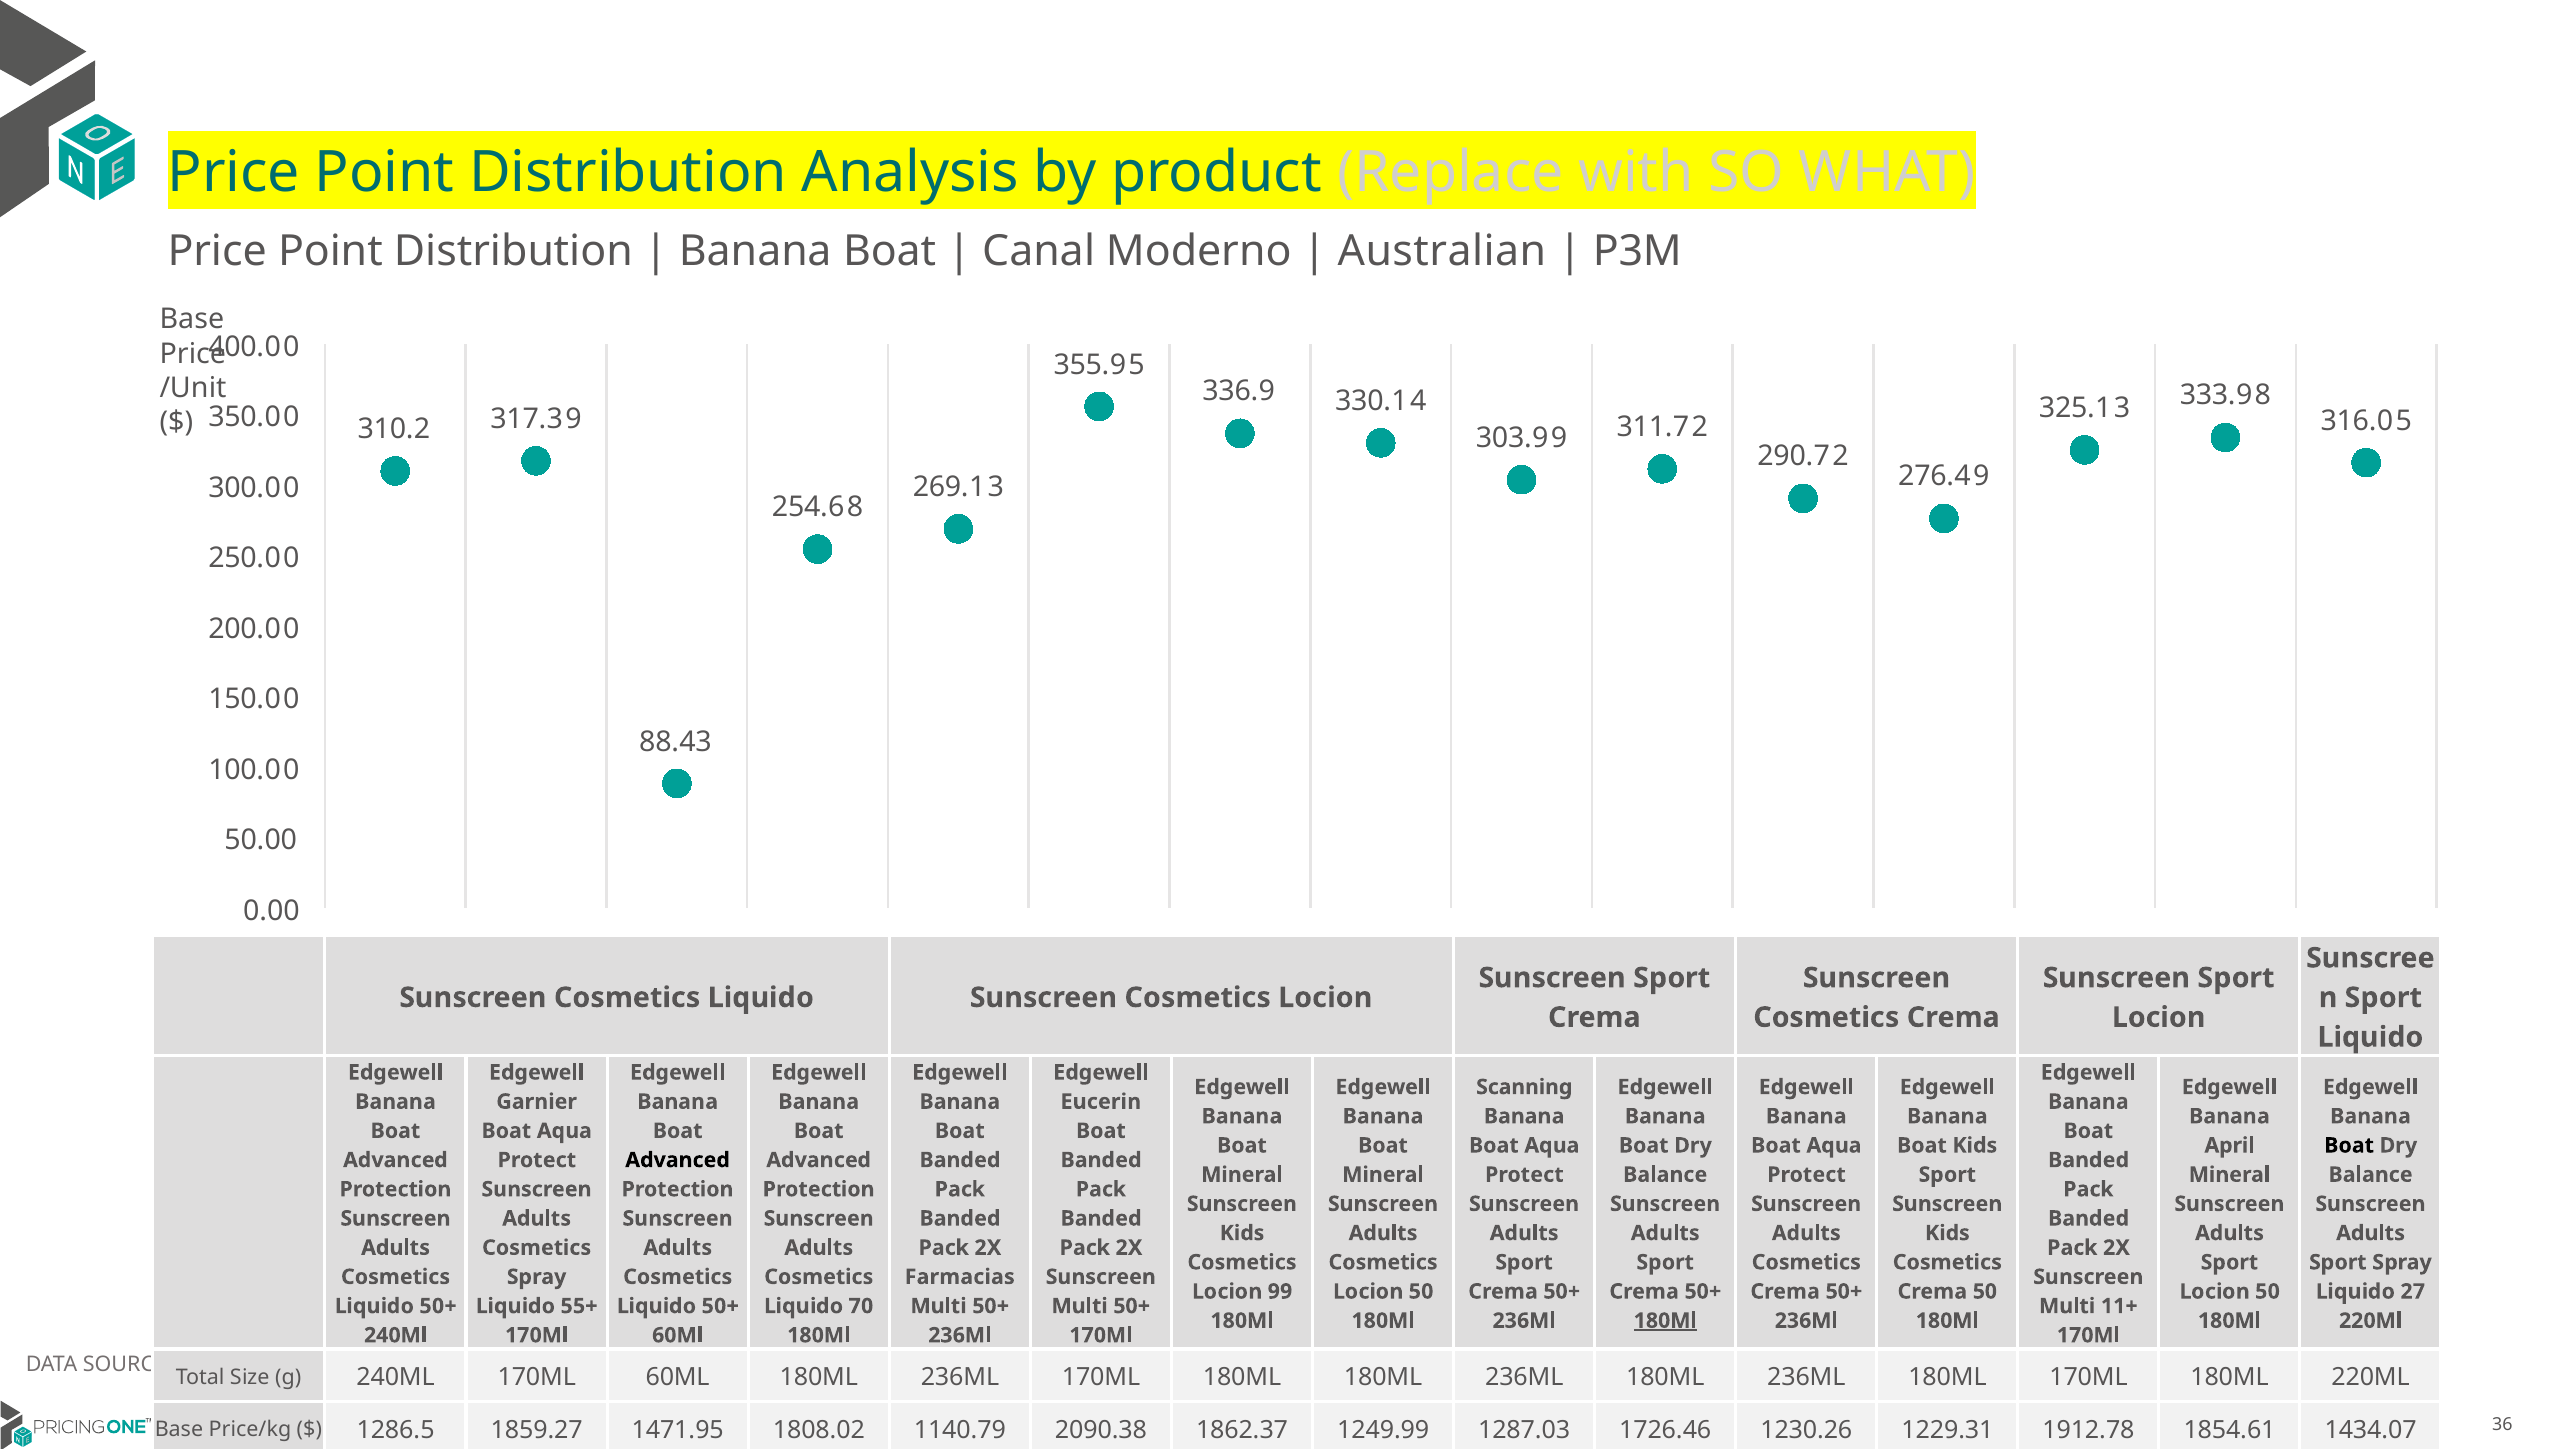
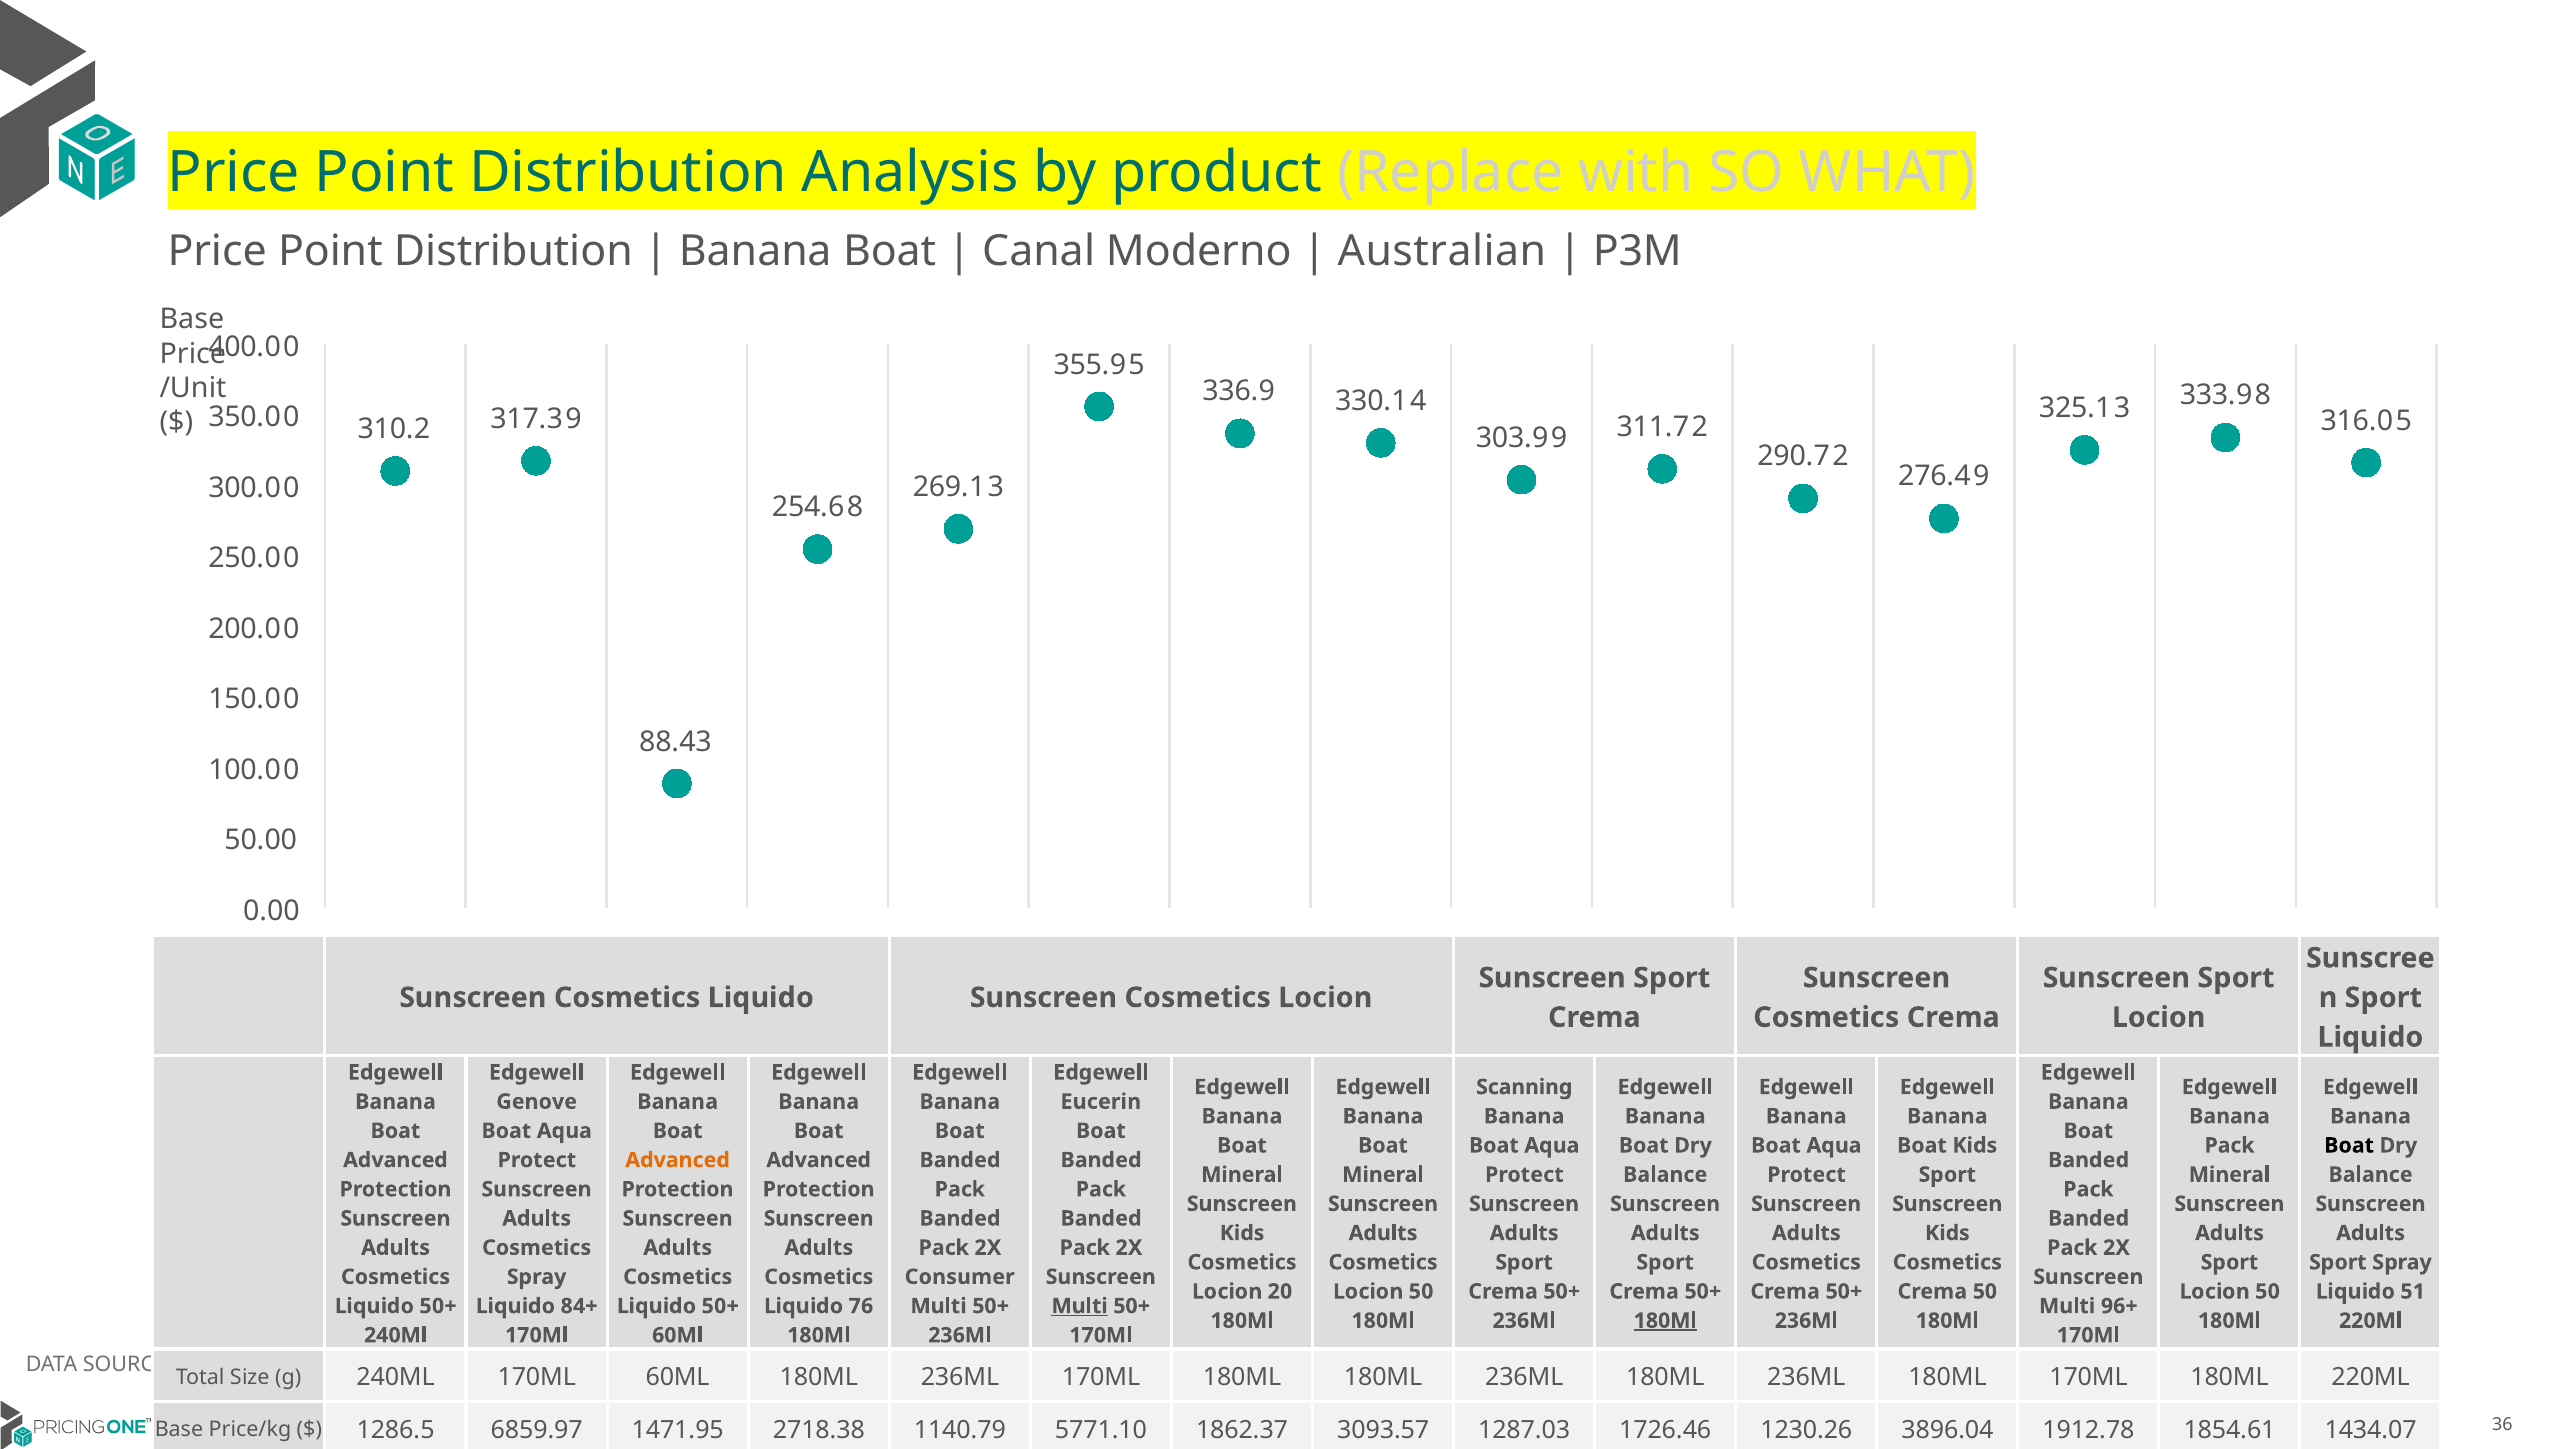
Garnier: Garnier -> Genove (537, 1102)
April: April -> Pack (2229, 1146)
Advanced colour: black -> orange (678, 1160)
Farmacias: Farmacias -> Consumer (960, 1277)
99: 99 -> 20 (1280, 1292)
27: 27 -> 51 (2413, 1292)
55+: 55+ -> 84+ (579, 1306)
70: 70 -> 76 (861, 1306)
Multi underline: none -> present (1080, 1306)
11+: 11+ -> 96+ (2119, 1306)
1859.27: 1859.27 -> 6859.97 (537, 1430)
1808.02: 1808.02 -> 2718.38 (819, 1430)
2090.38: 2090.38 -> 5771.10 (1101, 1430)
1249.99: 1249.99 -> 3093.57 (1383, 1430)
1229.31: 1229.31 -> 3896.04 (1947, 1430)
